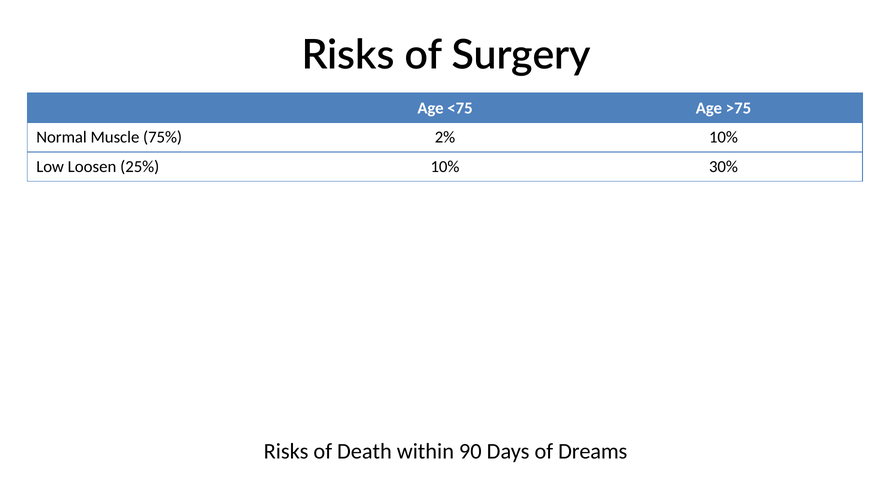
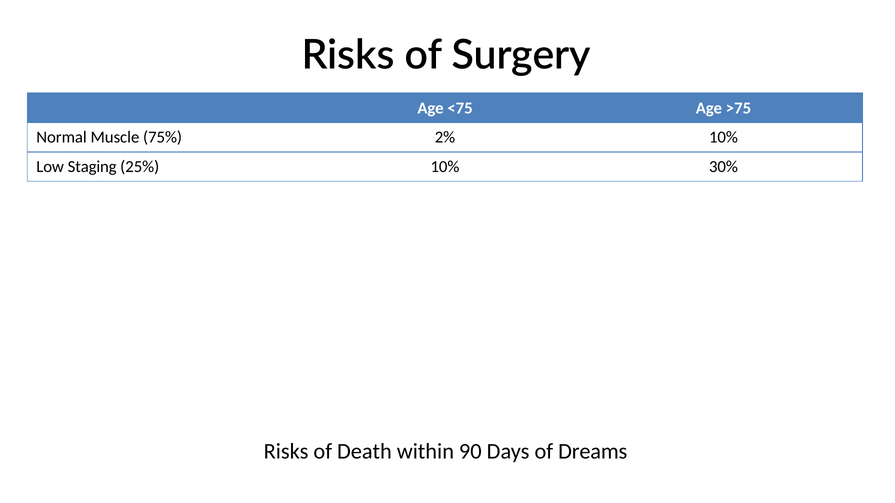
Loosen: Loosen -> Staging (92, 167)
